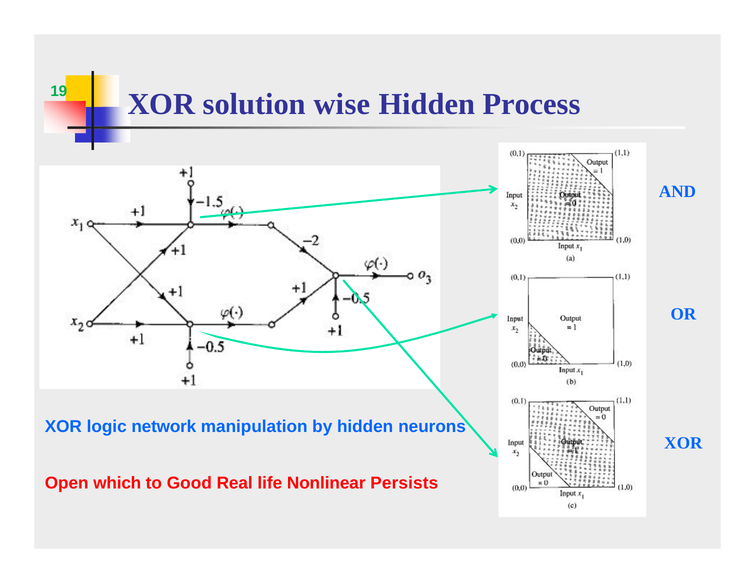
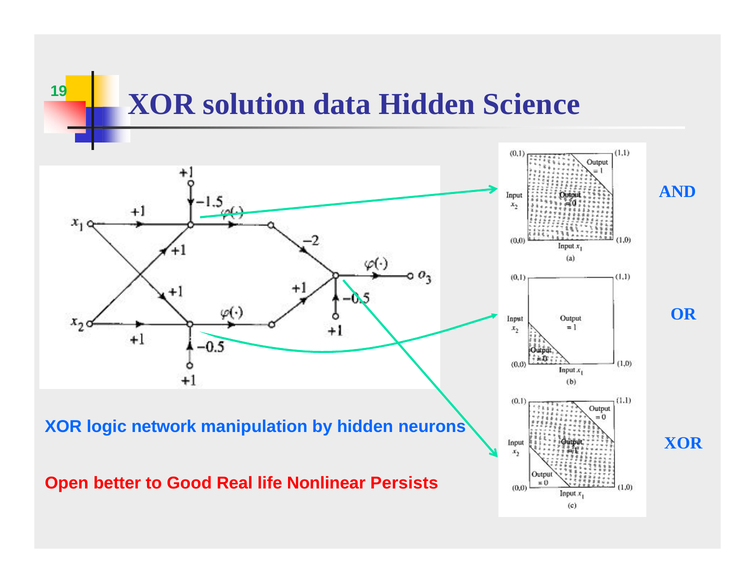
wise: wise -> data (342, 104)
Process: Process -> Science (532, 104)
which: which -> better (117, 483)
